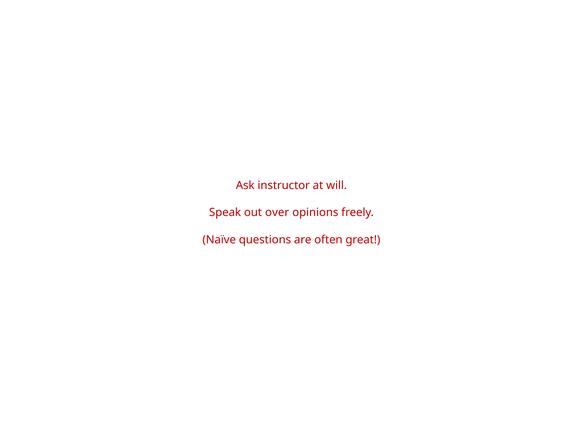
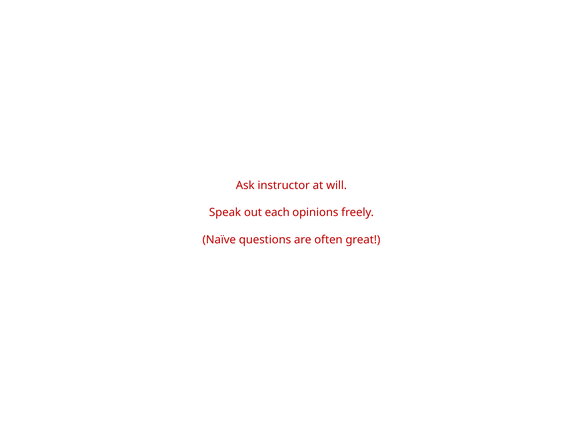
over: over -> each (277, 213)
